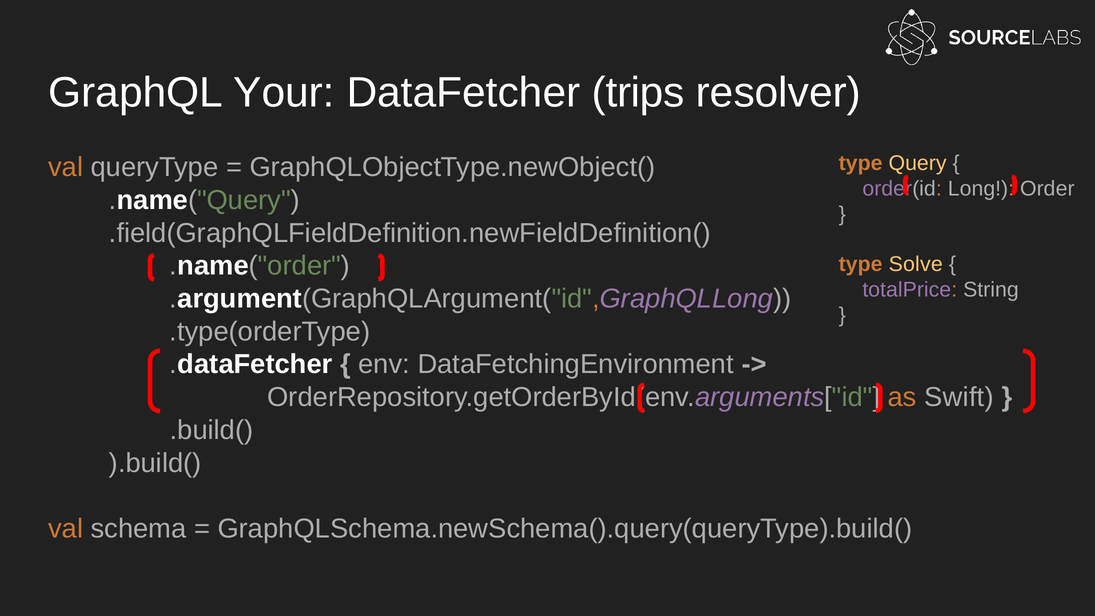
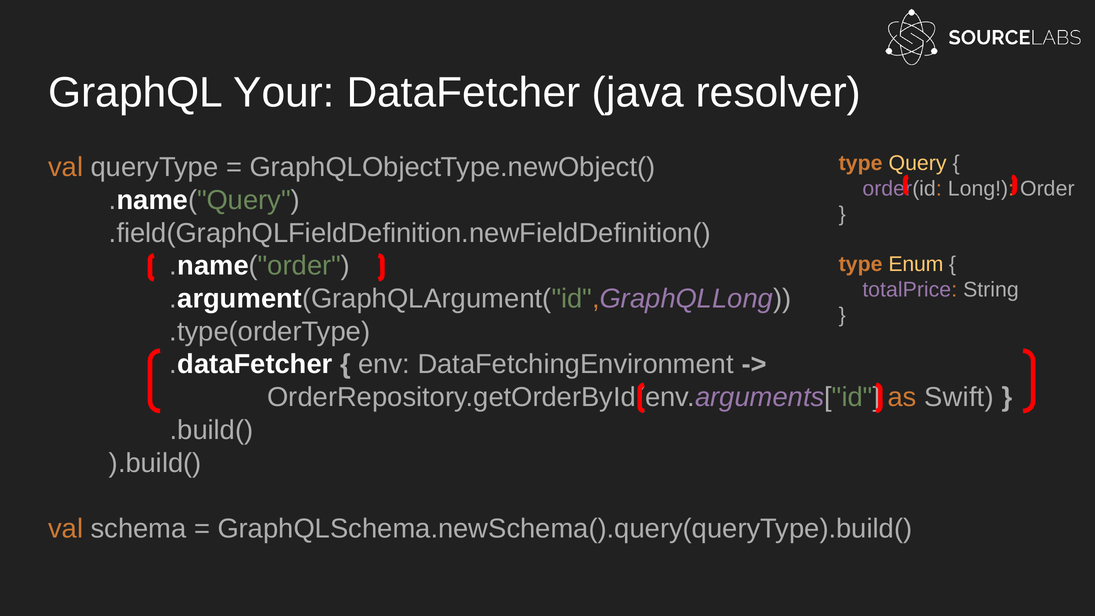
trips: trips -> java (638, 93)
Solve: Solve -> Enum (916, 264)
